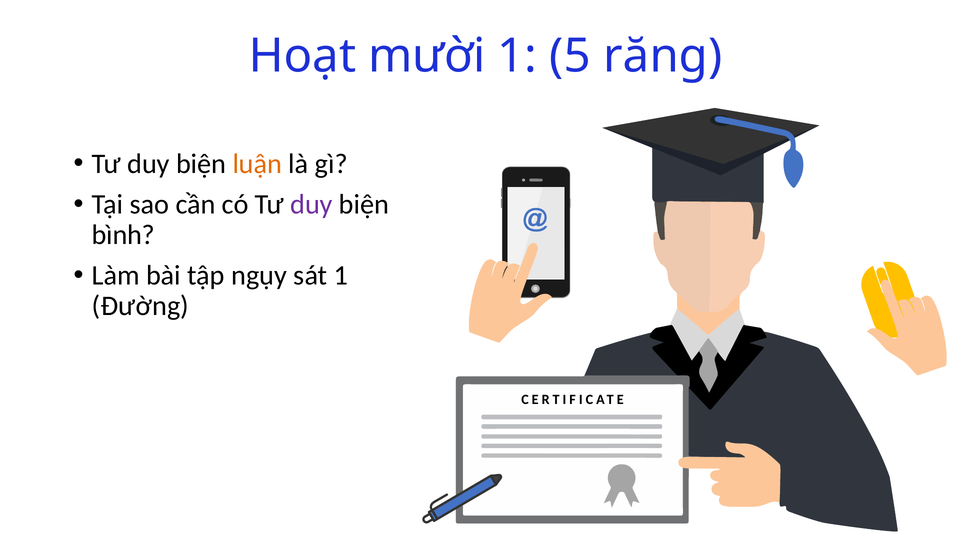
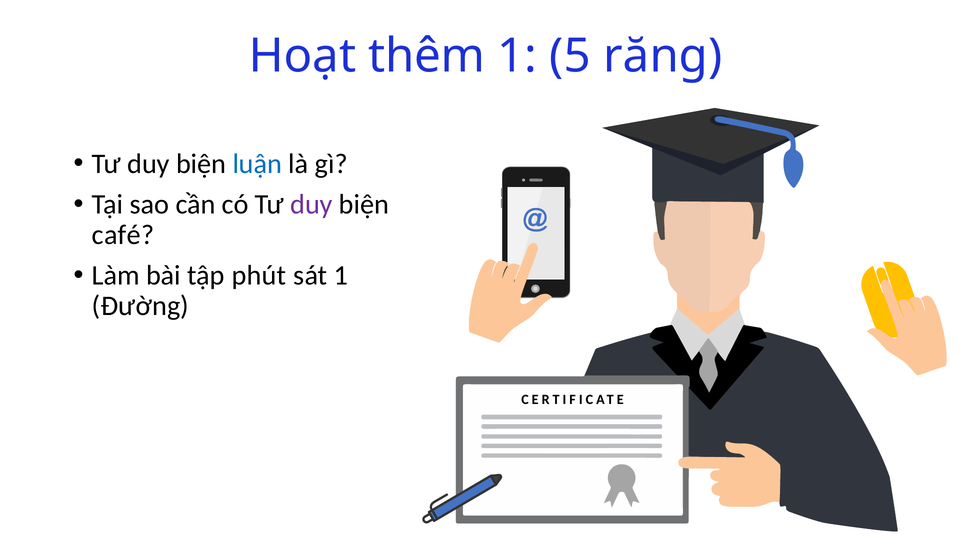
mười: mười -> thêm (427, 56)
luận colour: orange -> blue (257, 164)
bình: bình -> café (123, 235)
ngụy: ngụy -> phút (259, 276)
